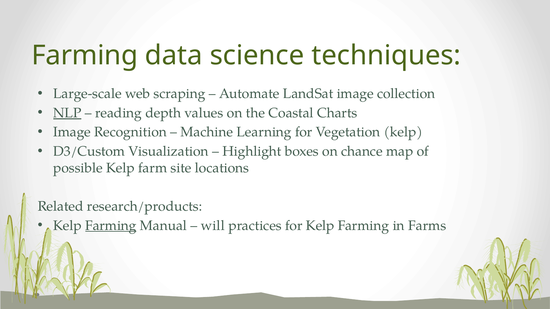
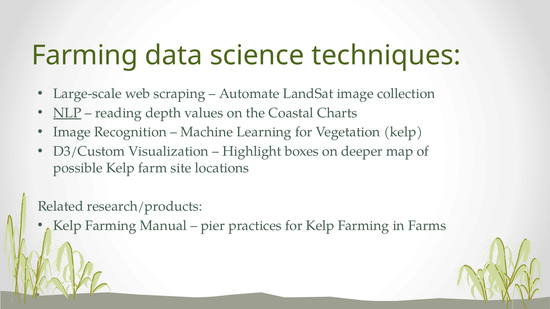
chance: chance -> deeper (362, 152)
Farming underline: present -> none (111, 226)
will: will -> pier (213, 226)
